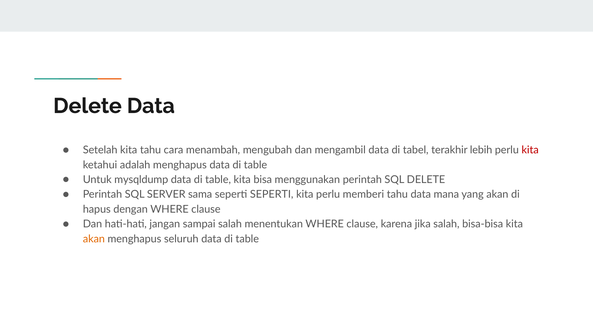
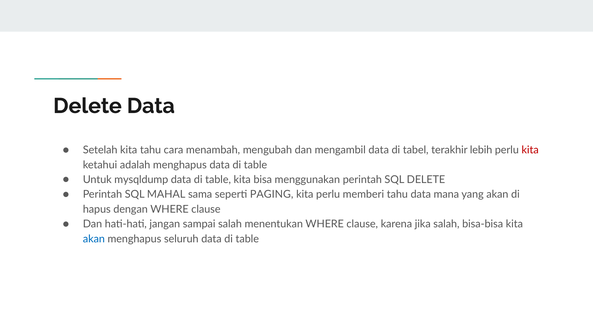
SERVER: SERVER -> MAHAL (166, 194)
seperti SEPERTI: SEPERTI -> PAGING (272, 194)
akan colour: orange -> blue (94, 239)
